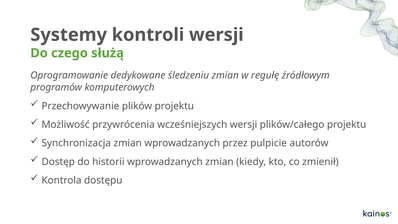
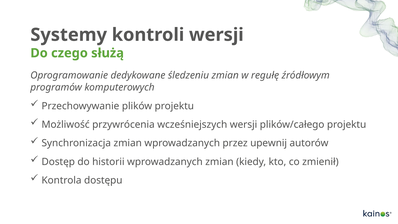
pulpicie: pulpicie -> upewnij (269, 143)
